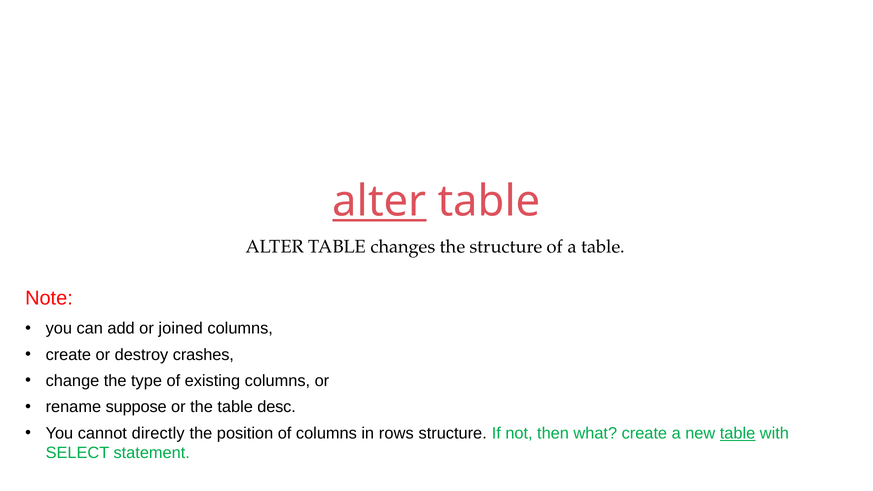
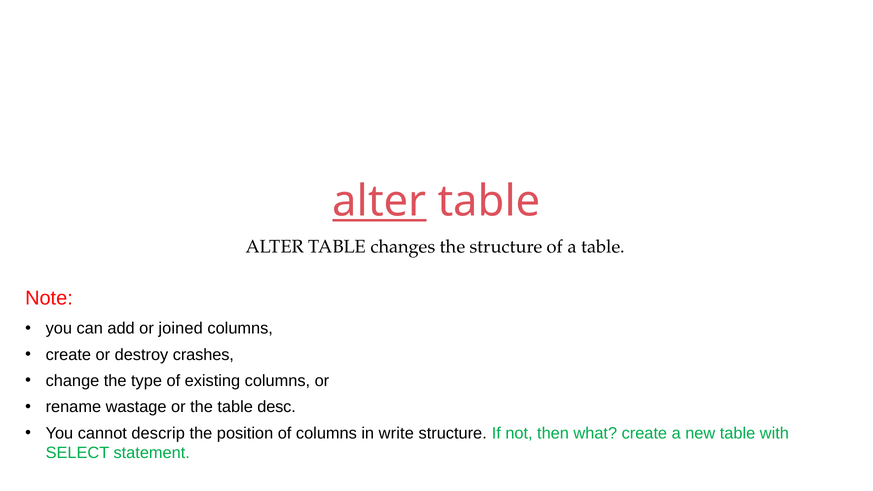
suppose: suppose -> wastage (136, 407)
directly: directly -> descrip (158, 433)
rows: rows -> write (396, 433)
table underline: present -> none (738, 433)
